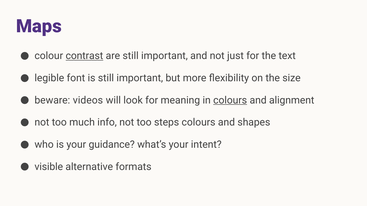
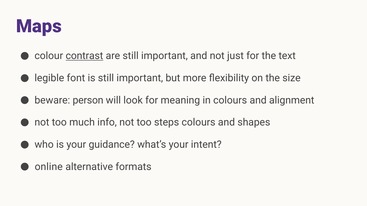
videos: videos -> person (88, 100)
colours underline: present -> none (230, 100)
visible: visible -> online (49, 167)
